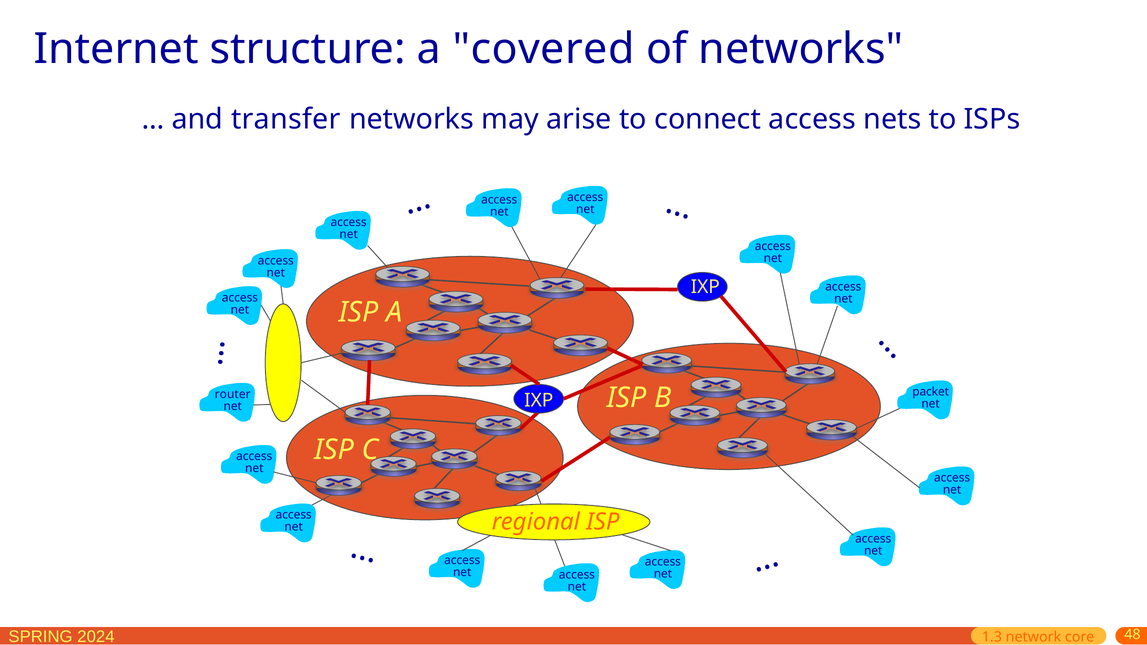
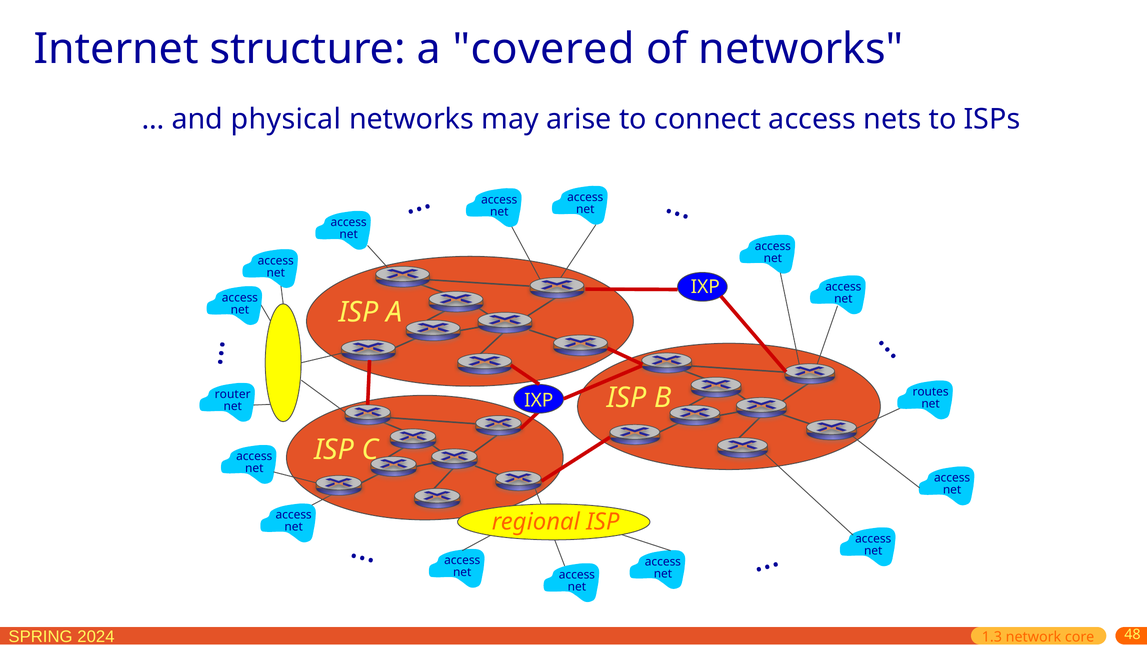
transfer: transfer -> physical (286, 119)
packet: packet -> routes (931, 392)
